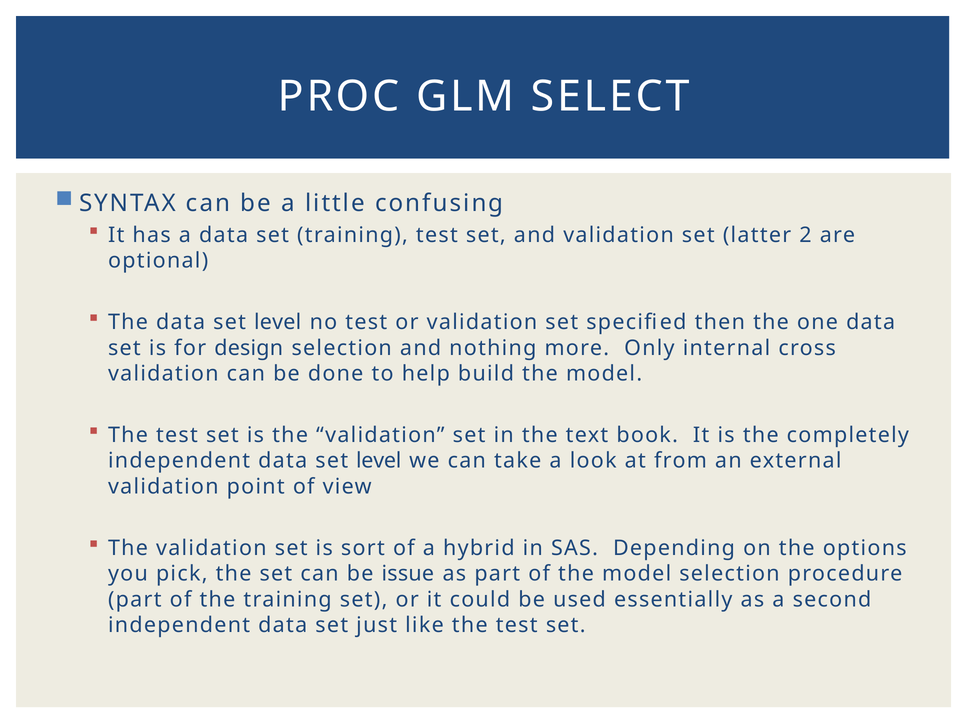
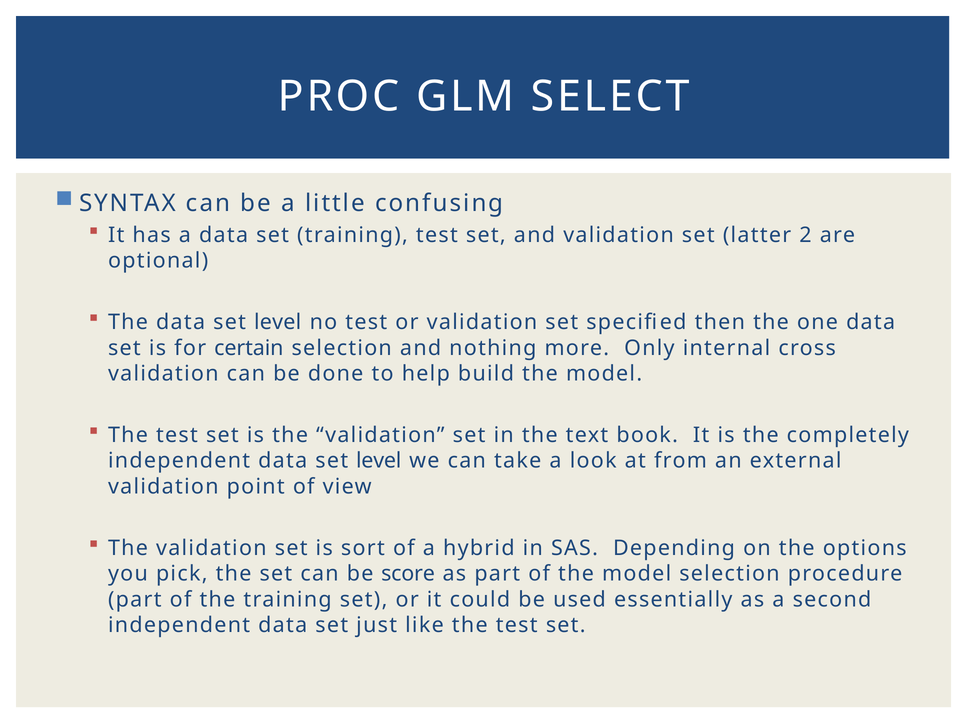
design: design -> certain (249, 348)
issue: issue -> score (408, 574)
